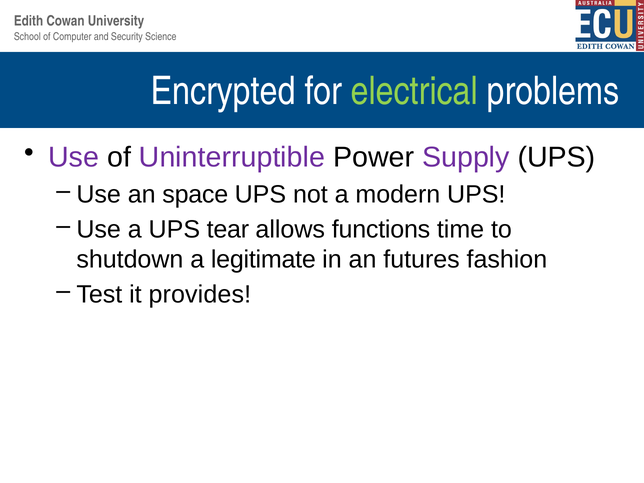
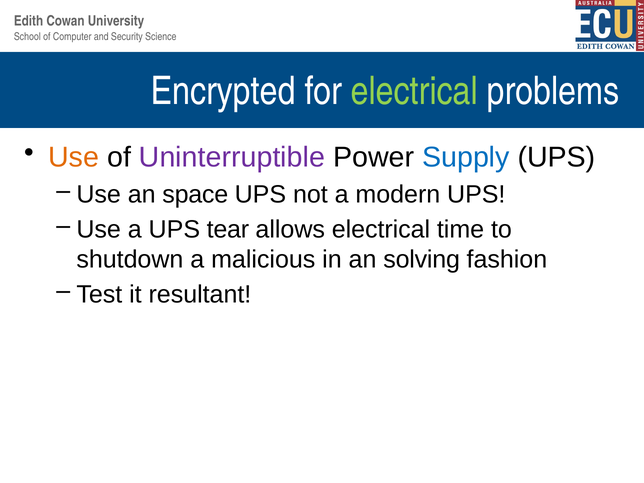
Use colour: purple -> orange (74, 157)
Supply colour: purple -> blue (466, 157)
allows functions: functions -> electrical (381, 229)
legitimate: legitimate -> malicious (263, 260)
futures: futures -> solving (422, 260)
provides: provides -> resultant (200, 295)
